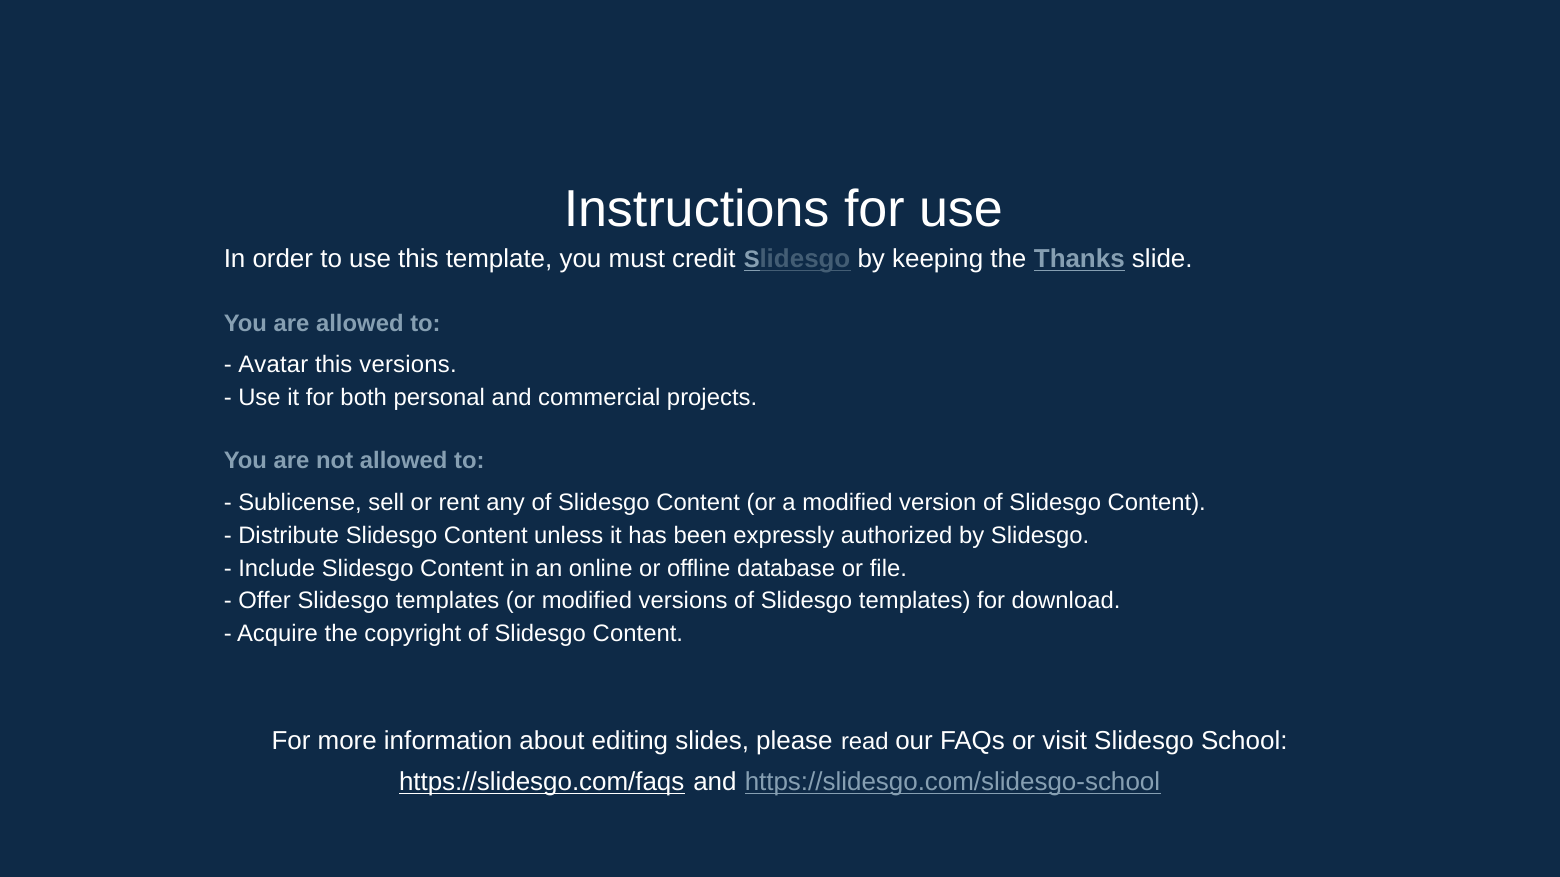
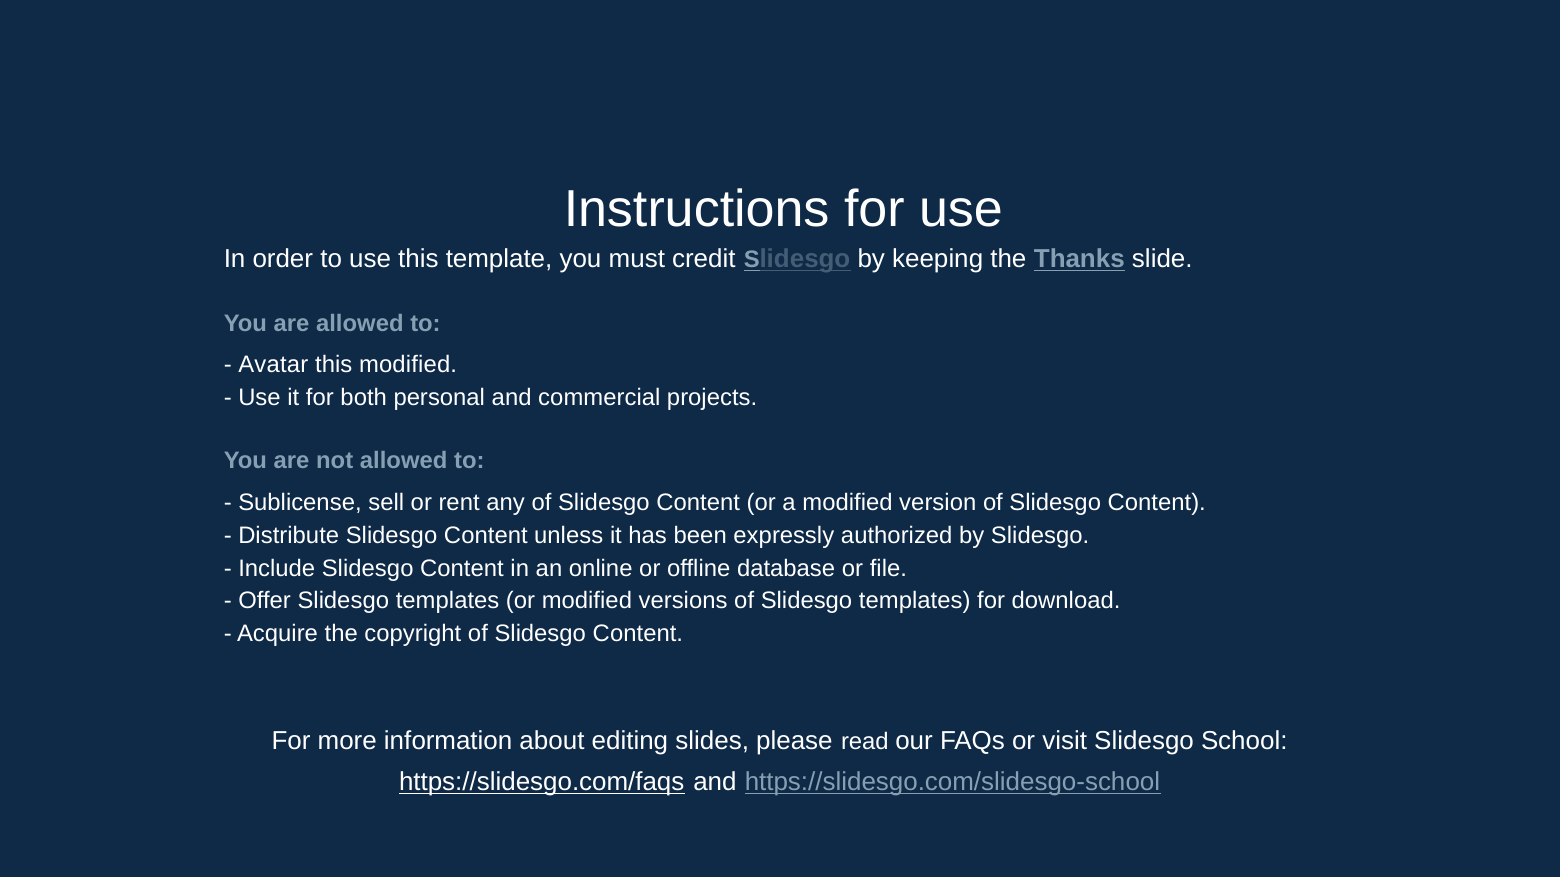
this versions: versions -> modified (408, 365)
